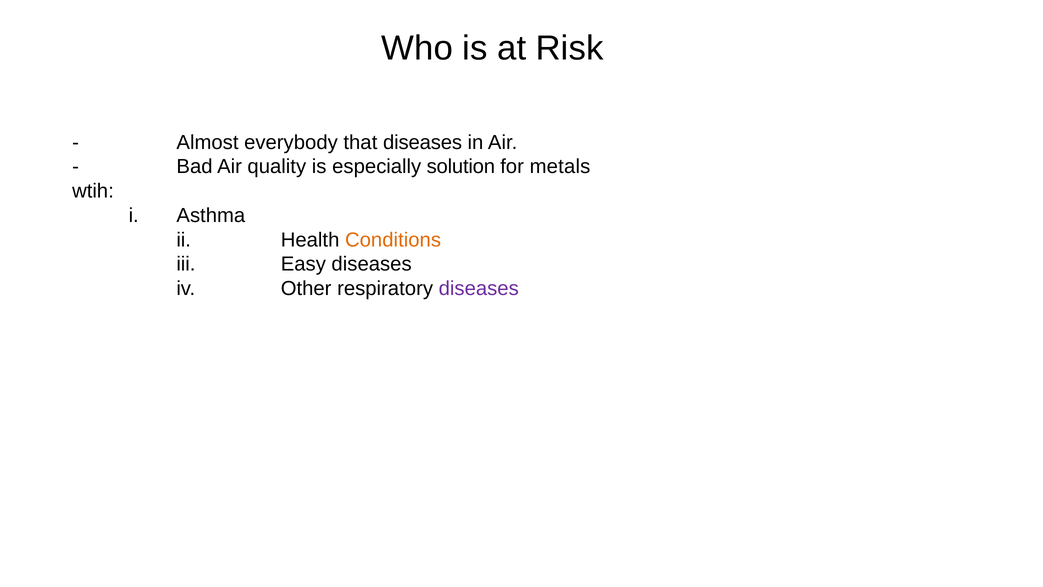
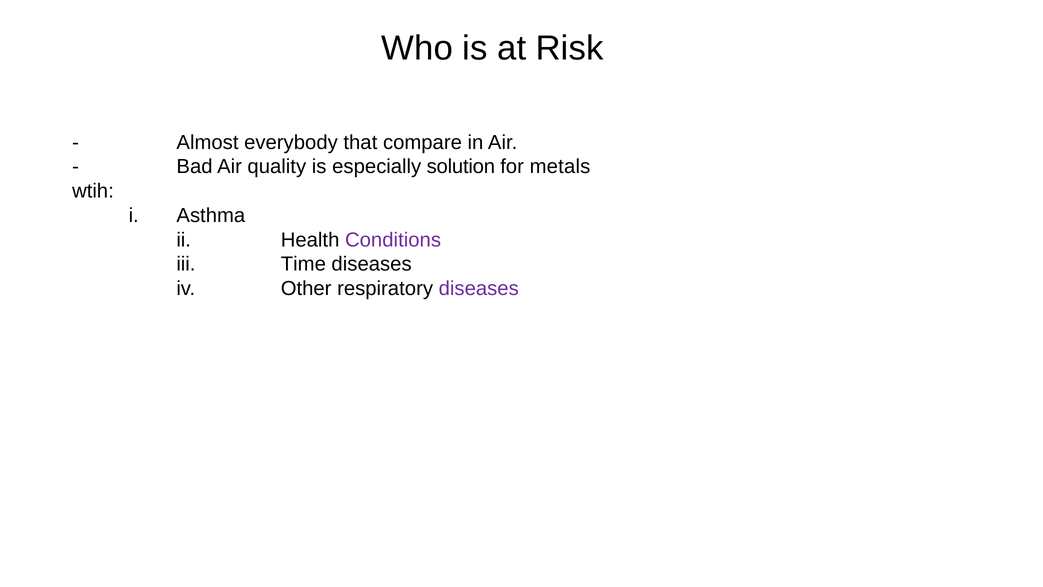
that diseases: diseases -> compare (422, 142)
Conditions colour: orange -> purple (393, 240)
Easy: Easy -> Time (303, 264)
